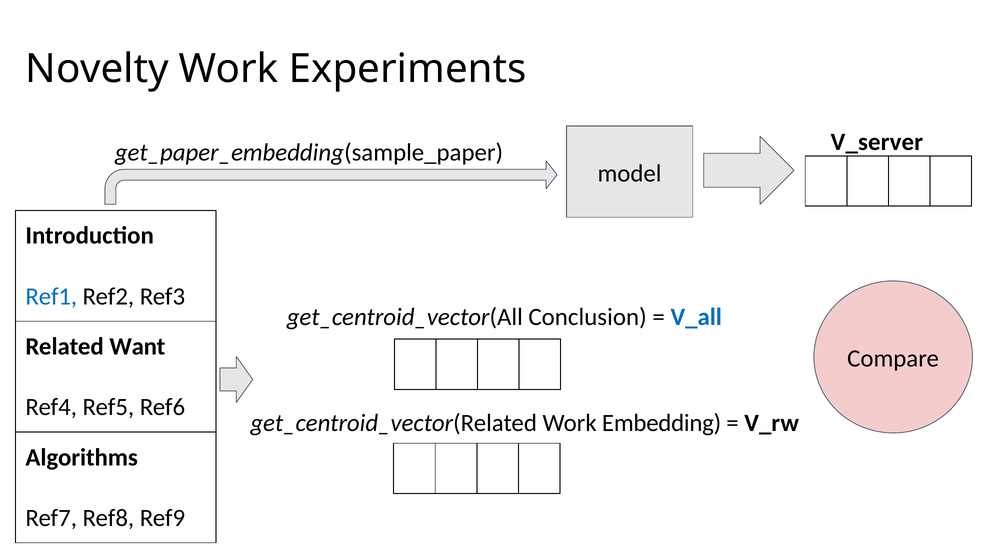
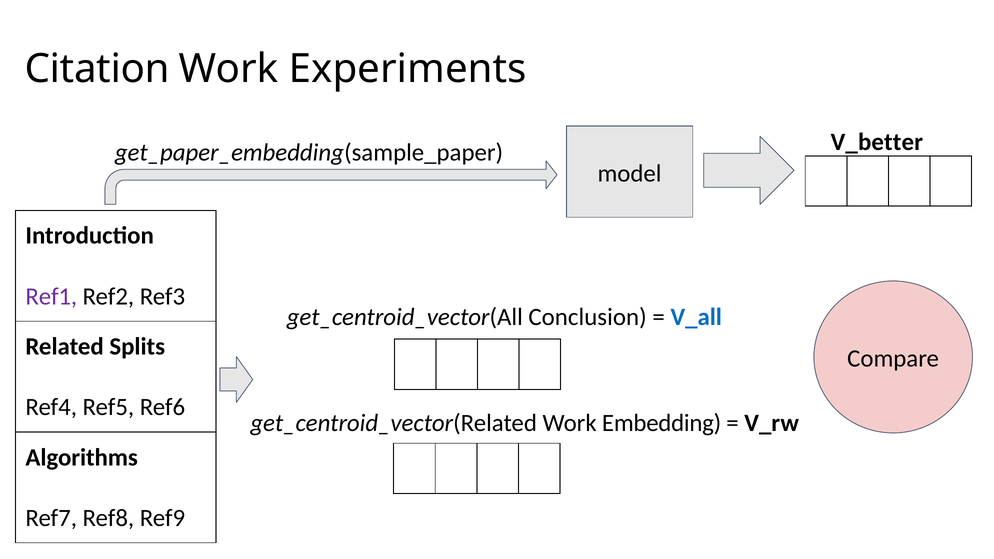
Novelty: Novelty -> Citation (97, 69)
V_server: V_server -> V_better (877, 142)
Ref1 colour: blue -> purple (51, 296)
Want: Want -> Splits (137, 347)
